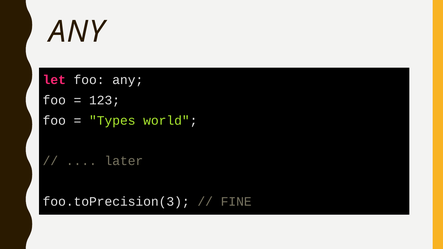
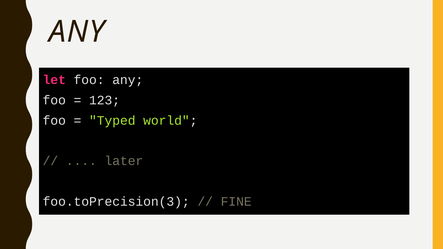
Types: Types -> Typed (112, 121)
